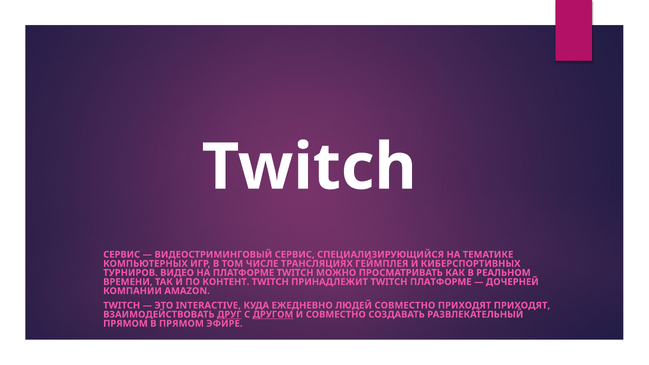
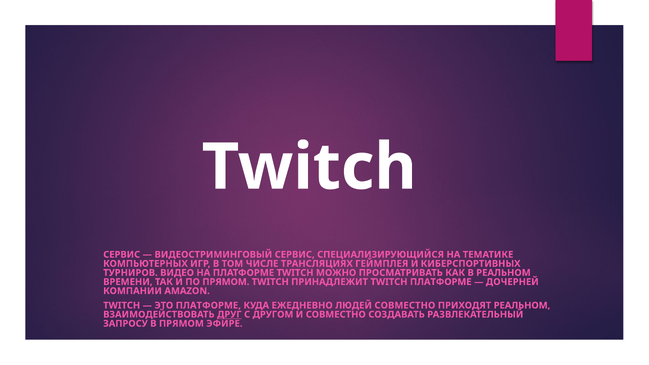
ПО КОНТЕНТ: КОНТЕНТ -> ПРЯМОМ (226, 282)
ЭТО INTERACTIVE: INTERACTIVE -> ПЛАТФОРМЕ (208, 305)
ПРИХОДЯТ ПРИХОДЯТ: ПРИХОДЯТ -> РЕАЛЬНОМ (522, 305)
ДРУГОМ underline: present -> none (273, 315)
ПРЯМОМ: ПРЯМОМ -> ЗАПРОСУ (125, 324)
